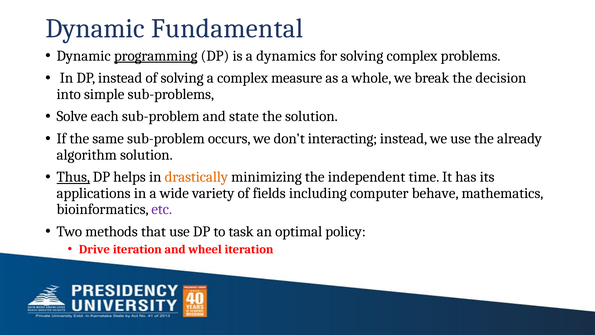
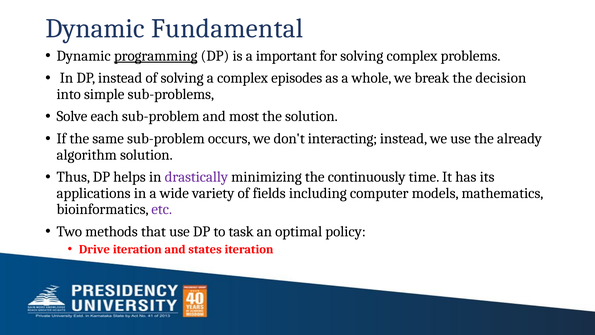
dynamics: dynamics -> important (286, 56)
measure: measure -> episodes (297, 78)
state: state -> most (244, 116)
Thus underline: present -> none (73, 177)
drastically colour: orange -> purple (196, 177)
independent: independent -> continuously (367, 177)
behave: behave -> models (435, 193)
wheel: wheel -> states (205, 249)
